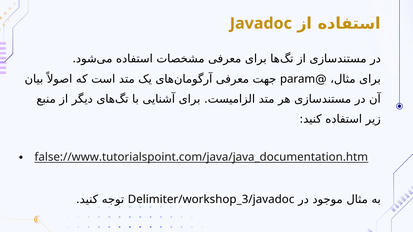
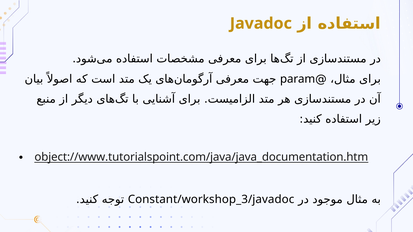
false://www.tutorialspoint.com/java/java_documentation.htm: false://www.tutorialspoint.com/java/java_documentation.htm -> object://www.tutorialspoint.com/java/java_documentation.htm (201, 157)
Delimiter/workshop_3/javadoc: Delimiter/workshop_3/javadoc -> Constant/workshop_3/javadoc (211, 200)
